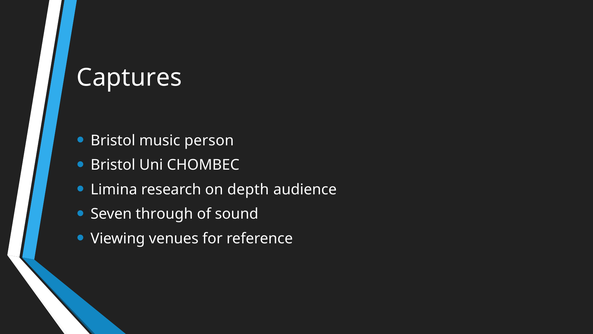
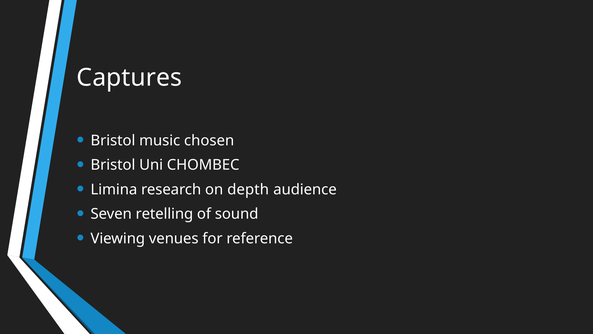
person: person -> chosen (209, 140)
through: through -> retelling (164, 214)
